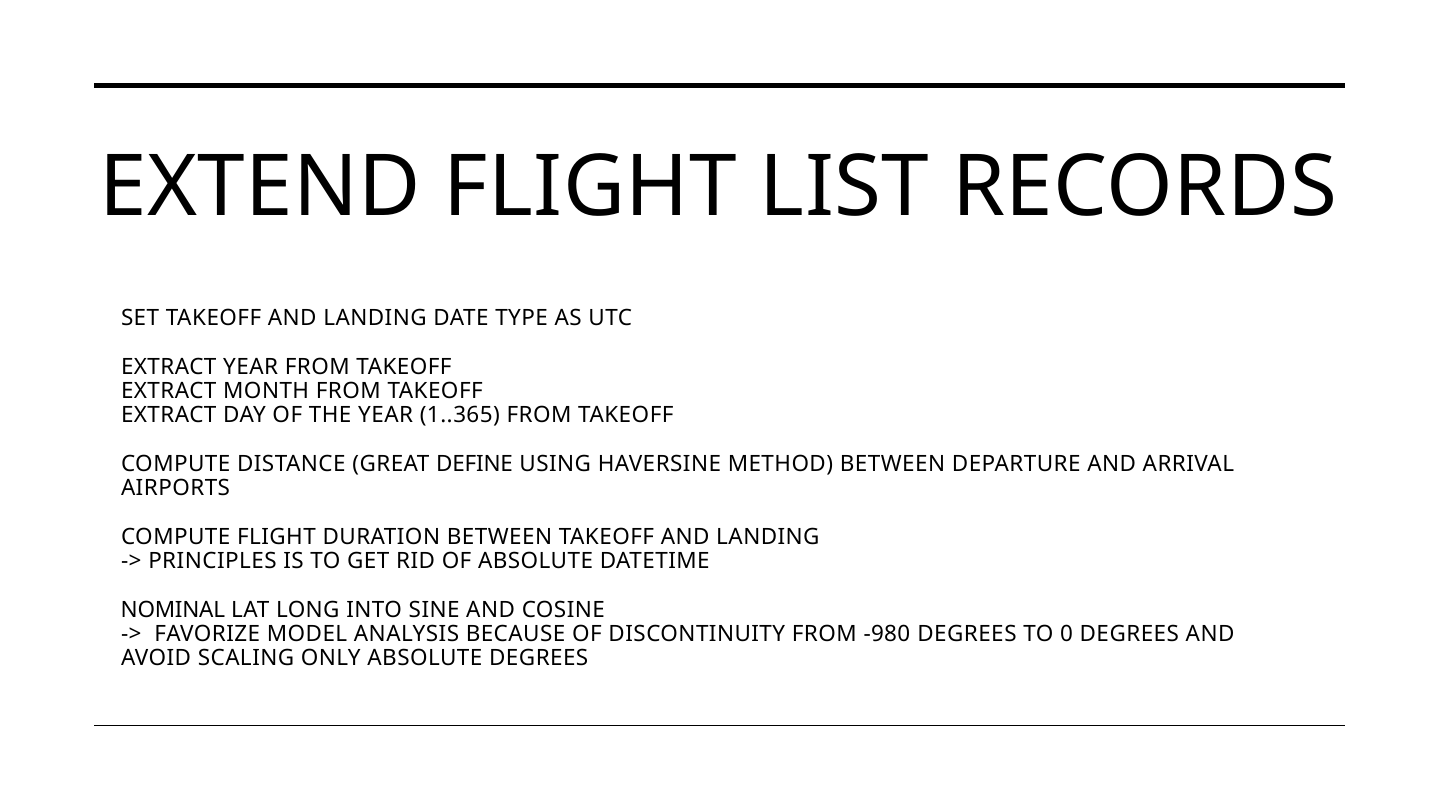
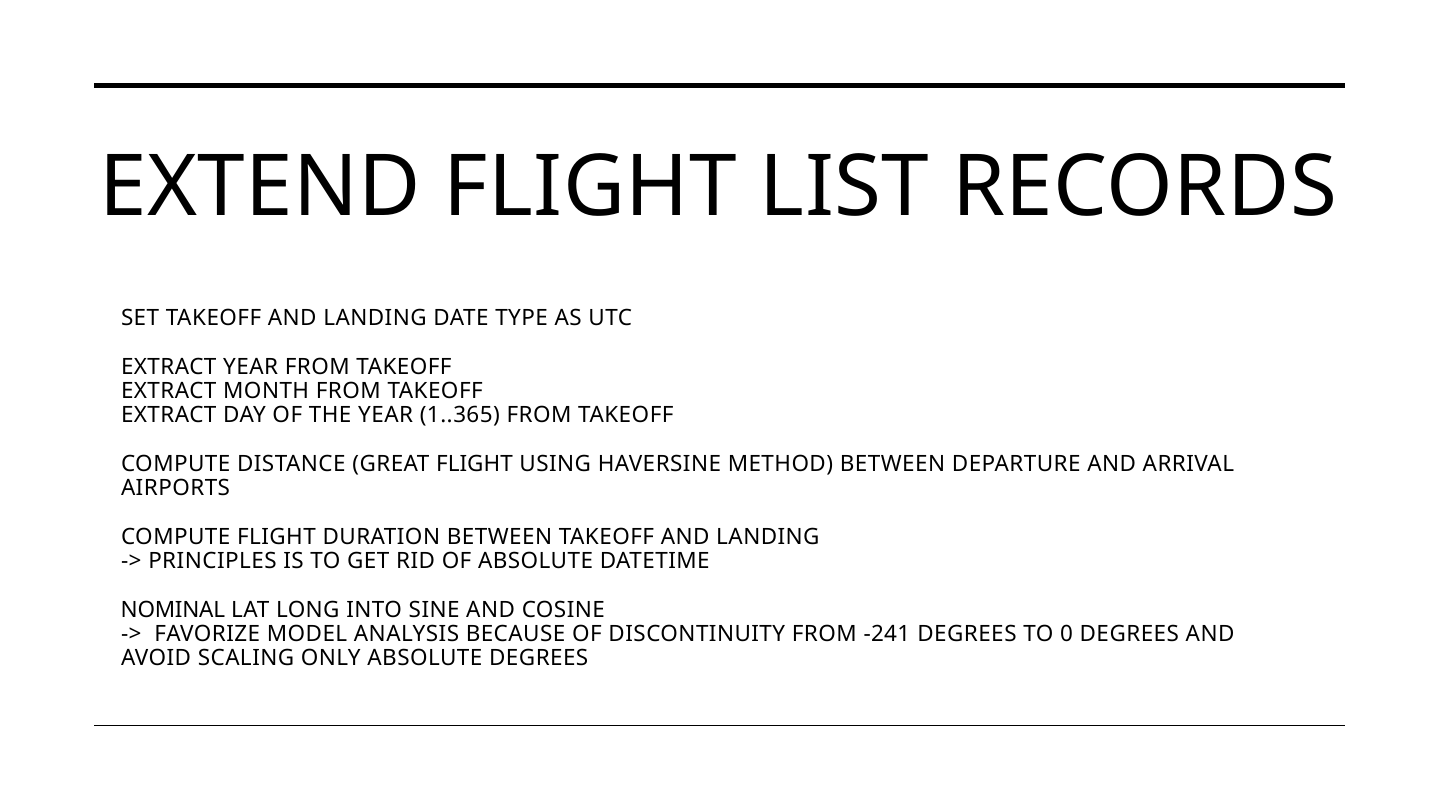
GREAT DEFINE: DEFINE -> FLIGHT (474, 464)
-980: -980 -> -241 (887, 634)
